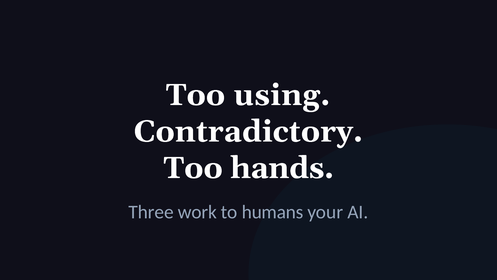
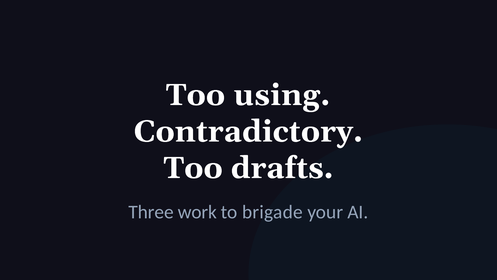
hands: hands -> drafts (282, 168)
humans: humans -> brigade (272, 212)
